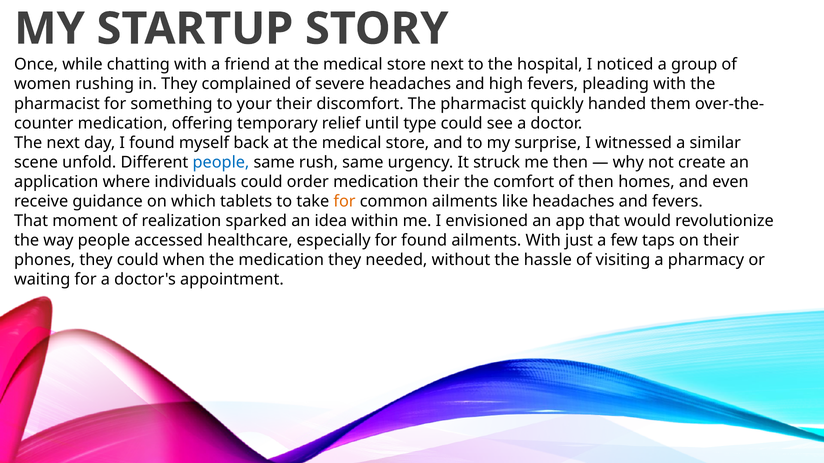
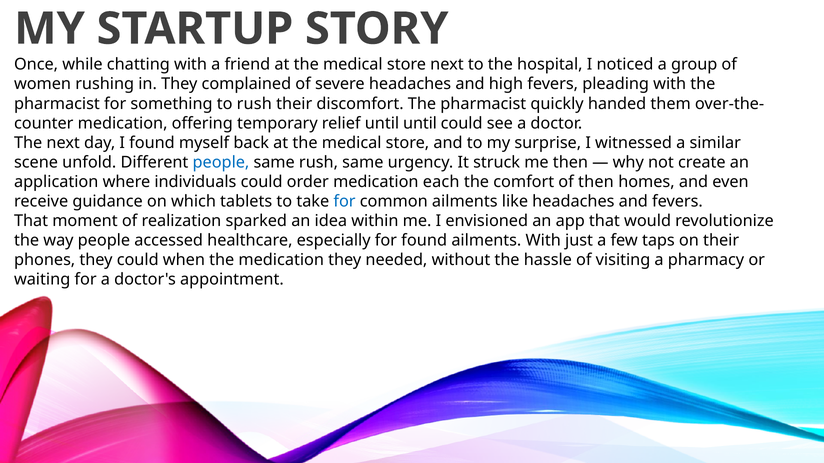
to your: your -> rush (254, 104)
until type: type -> until (420, 123)
medication their: their -> each (441, 182)
for colour: orange -> blue (345, 202)
